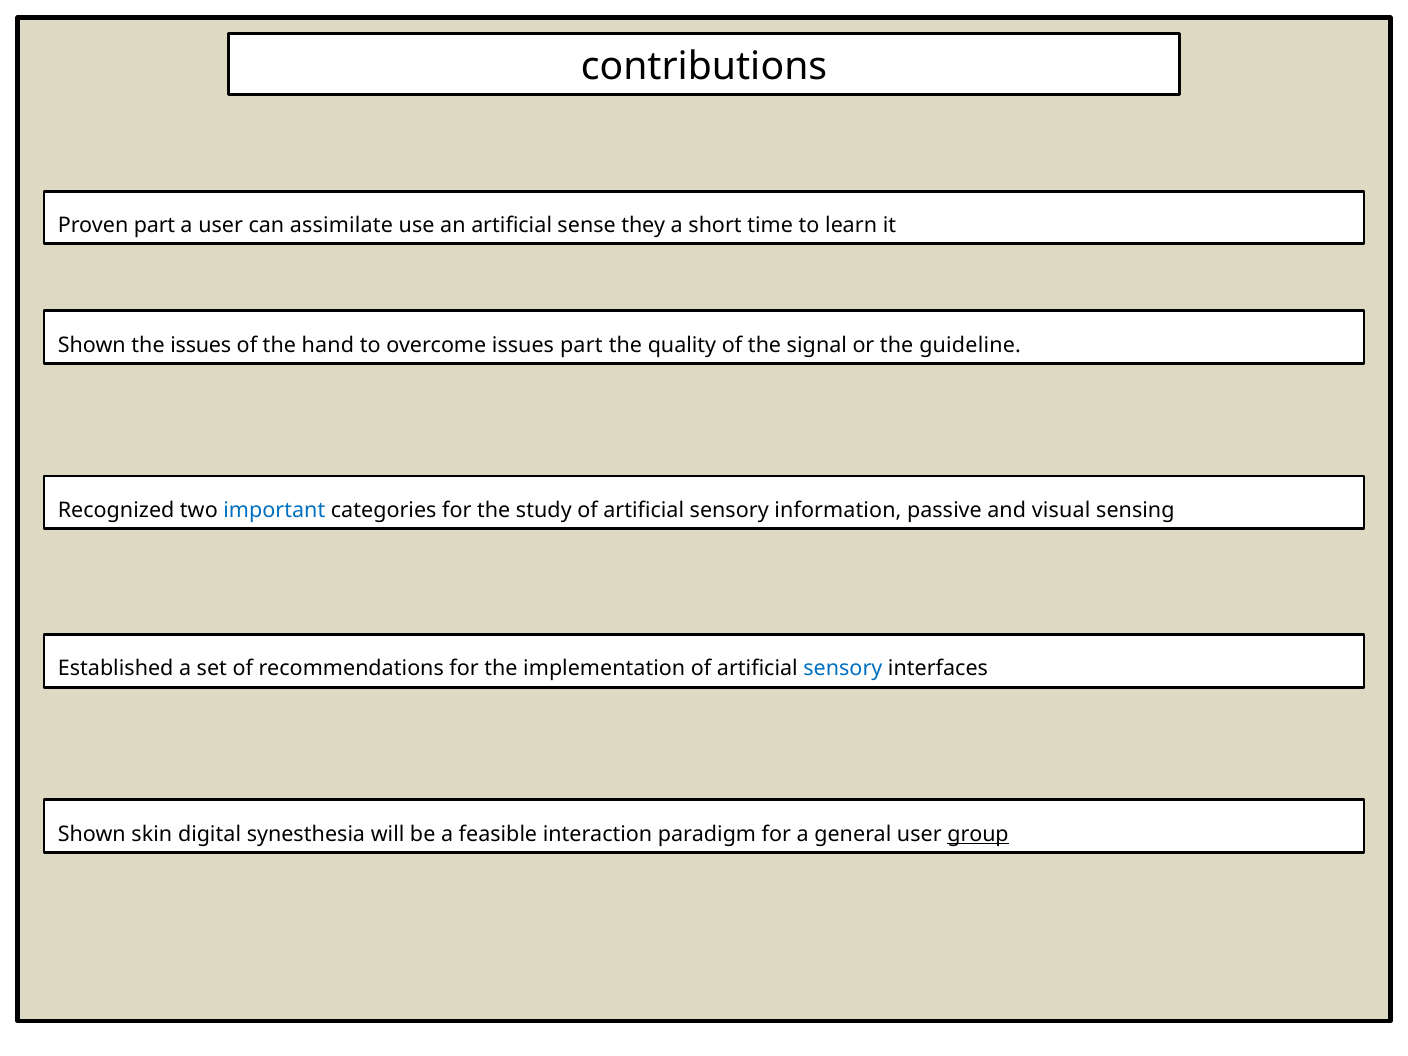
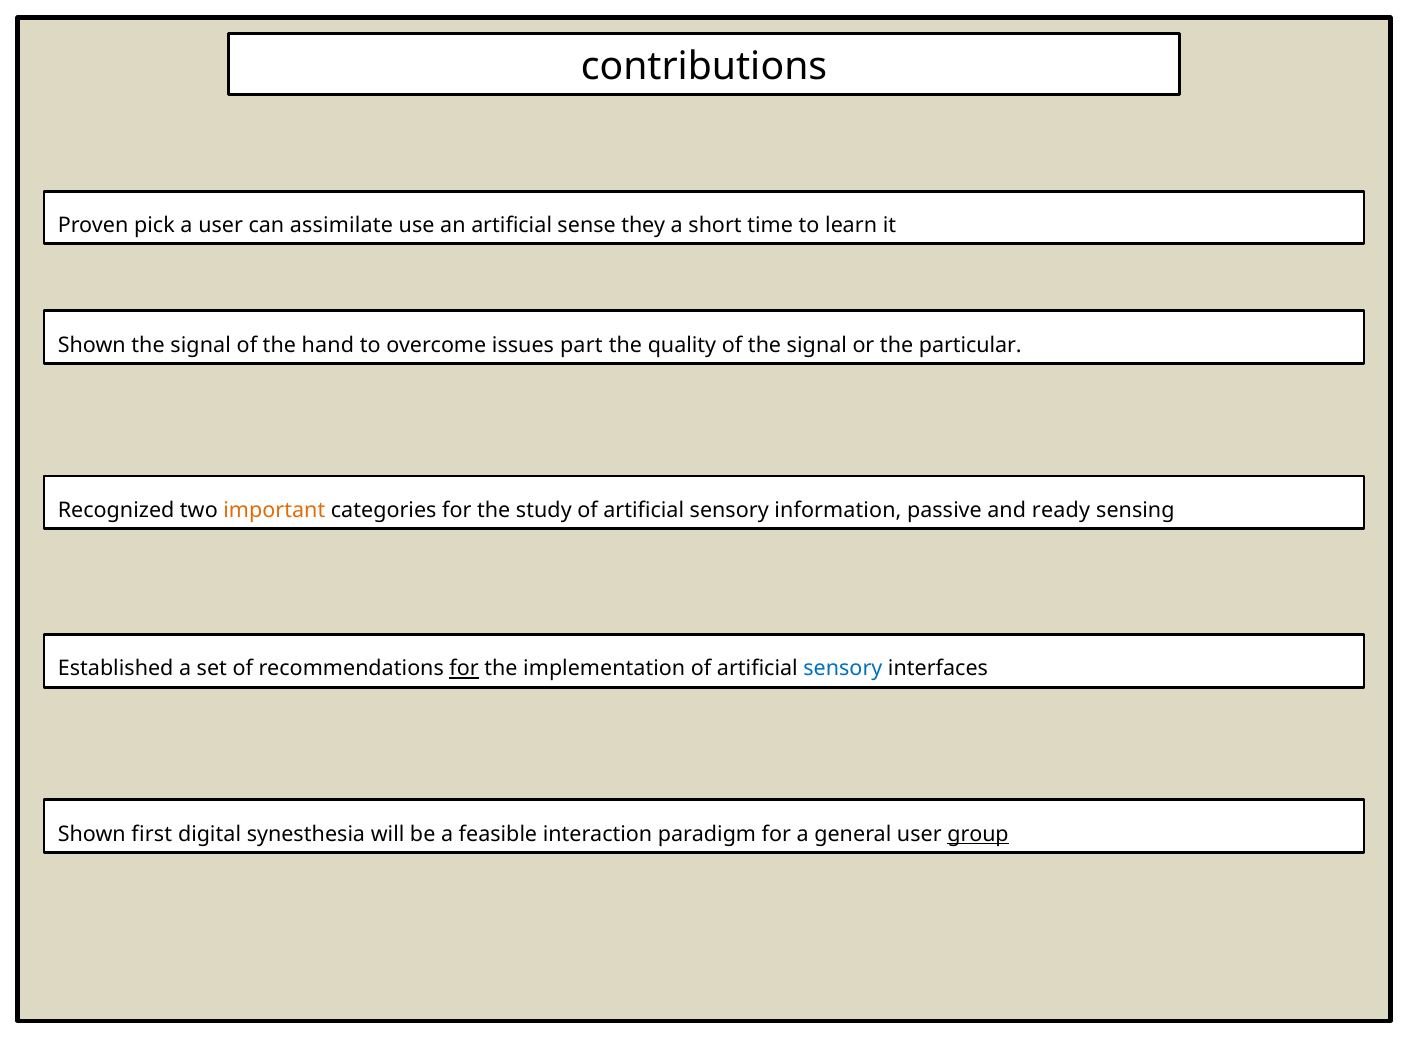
Proven part: part -> pick (154, 226)
Shown the issues: issues -> signal (201, 345)
guideline: guideline -> particular (970, 345)
important colour: blue -> orange (274, 510)
visual: visual -> ready (1061, 510)
for underline: none -> present (464, 669)
skin: skin -> first (152, 834)
